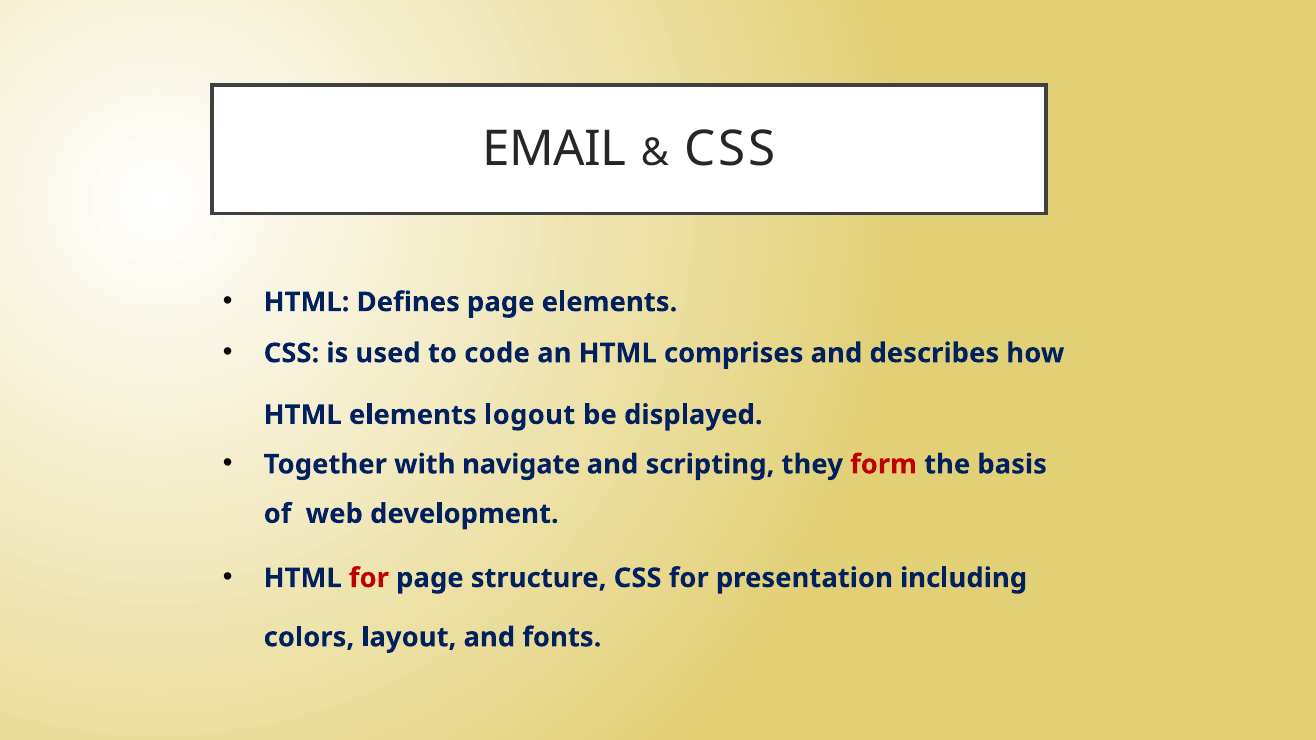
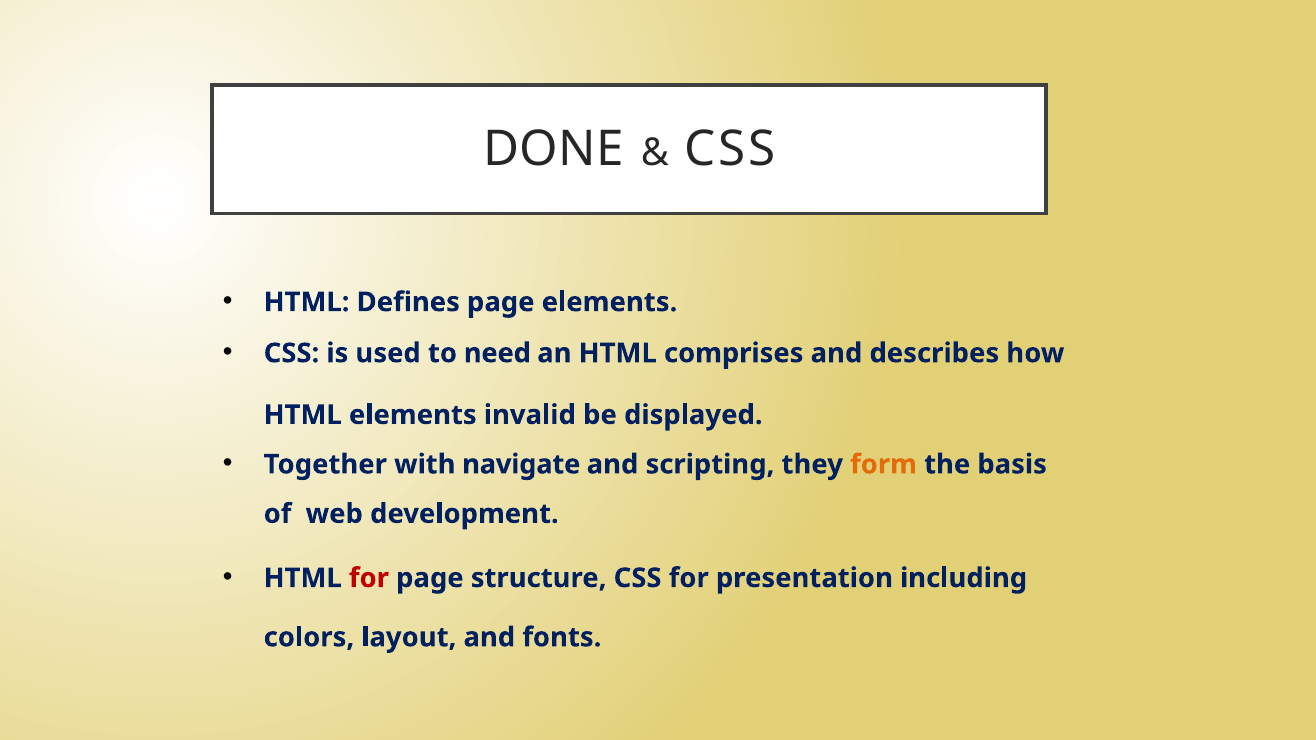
EMAIL: EMAIL -> DONE (554, 149)
code: code -> need (497, 353)
logout: logout -> invalid (530, 415)
form colour: red -> orange (884, 465)
